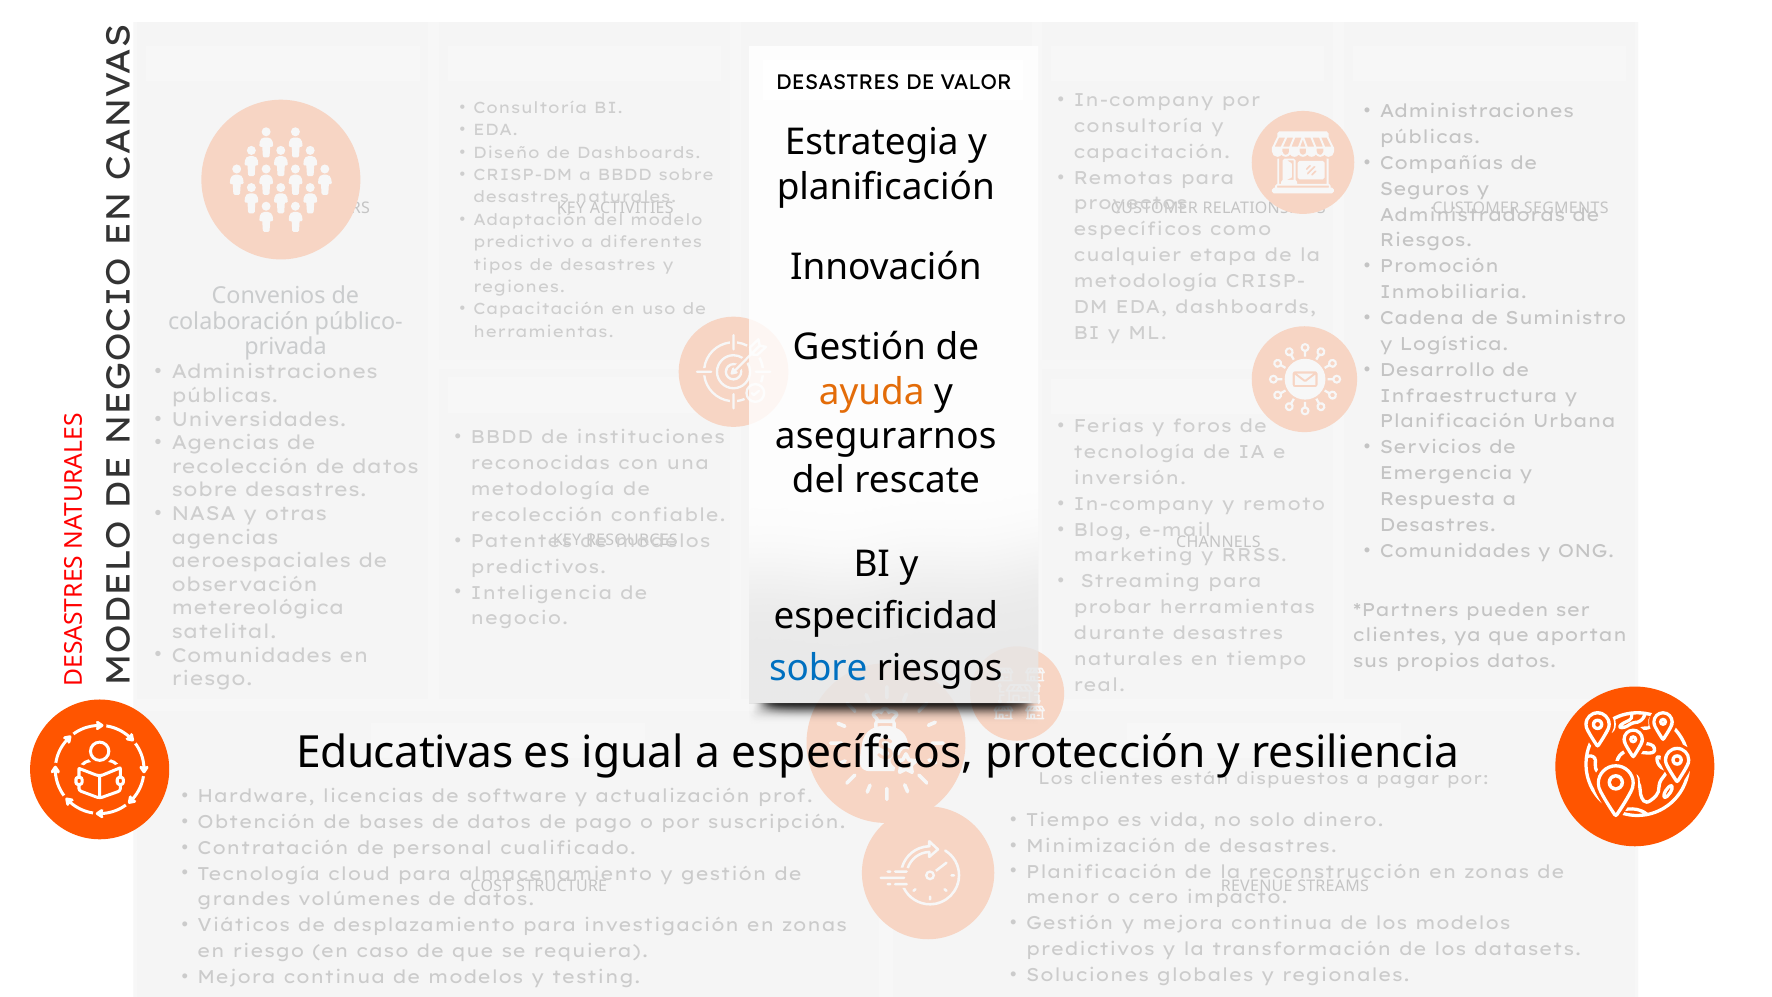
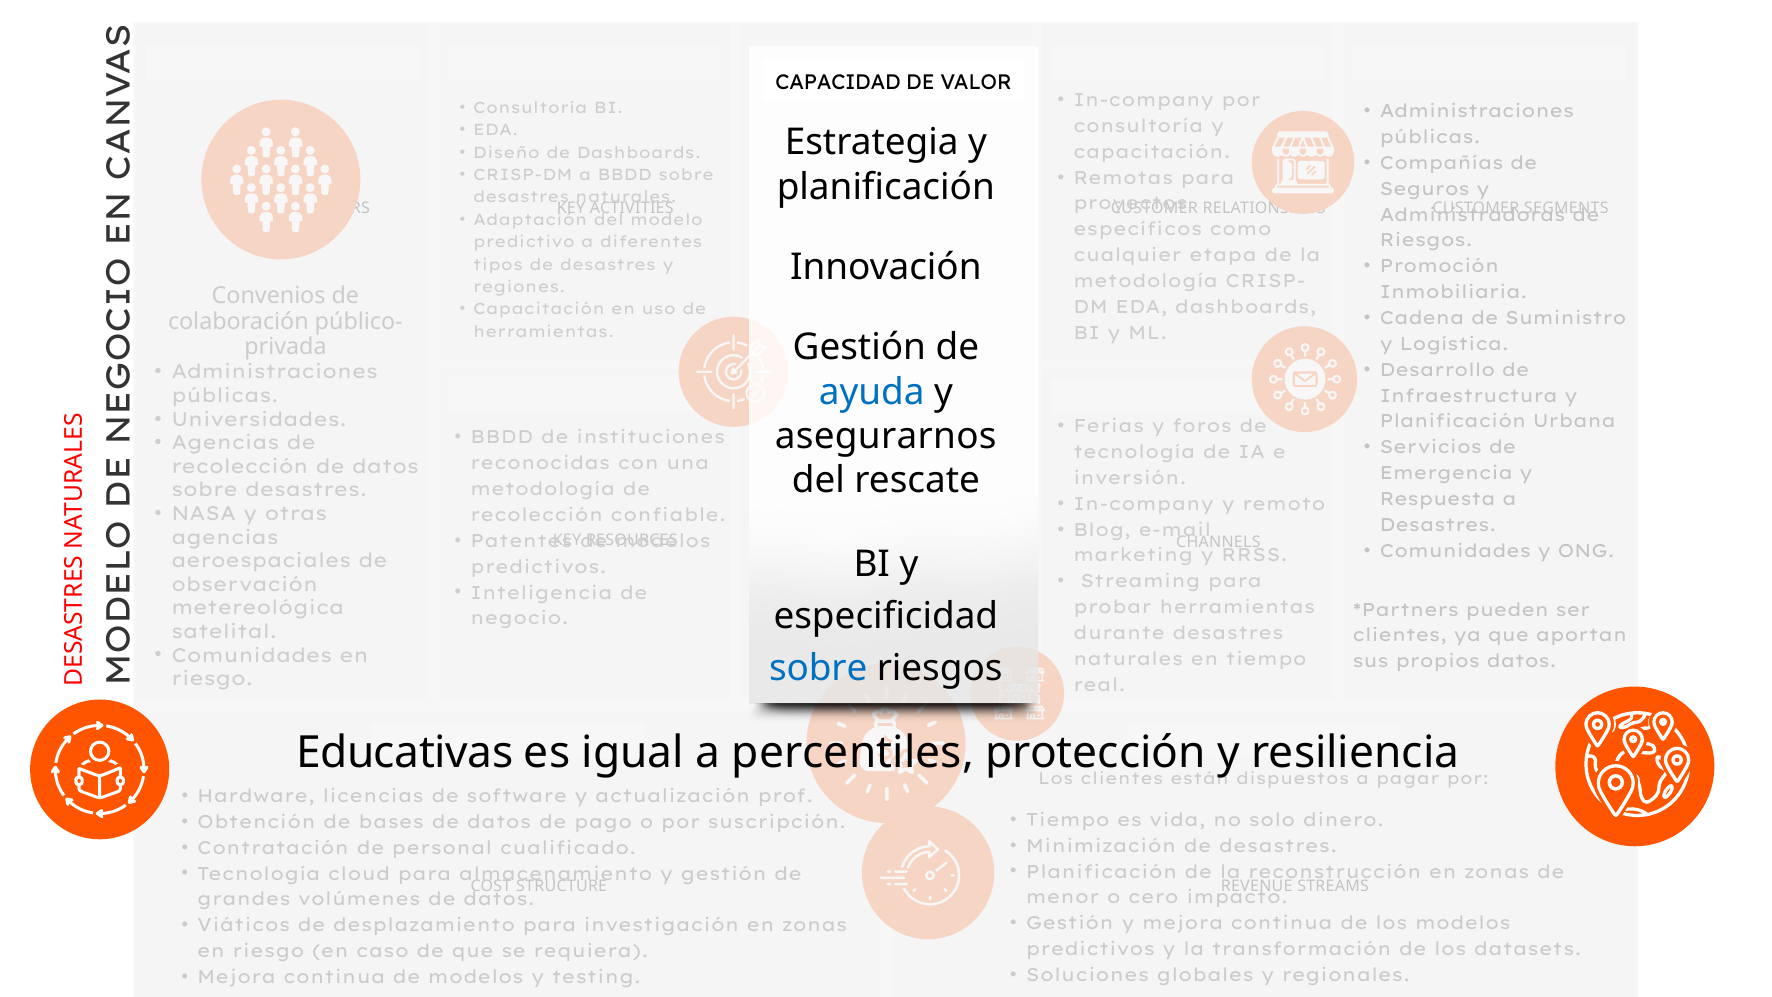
DESASTRES: DESASTRES -> CAPACIDAD (838, 83)
ayuda colour: orange -> blue (872, 392)
a específicos: específicos -> percentiles (853, 753)
